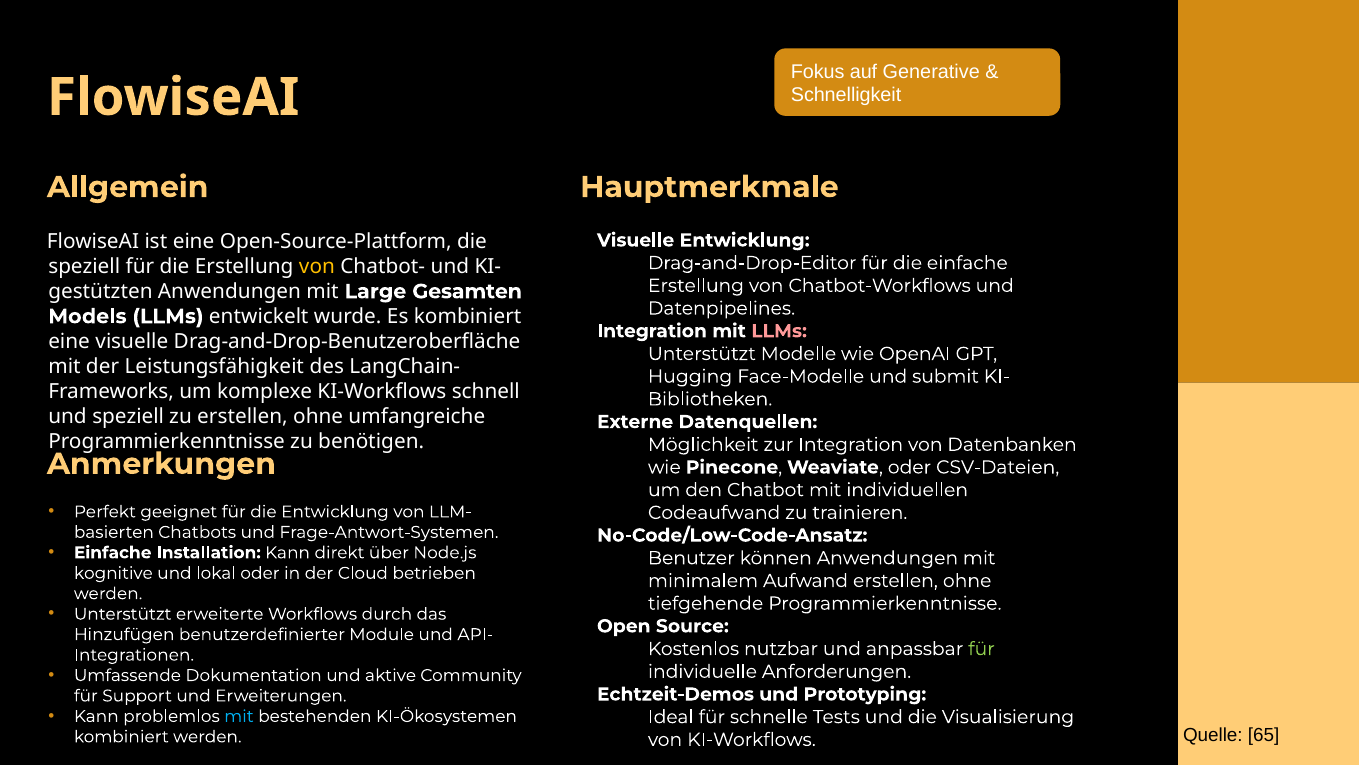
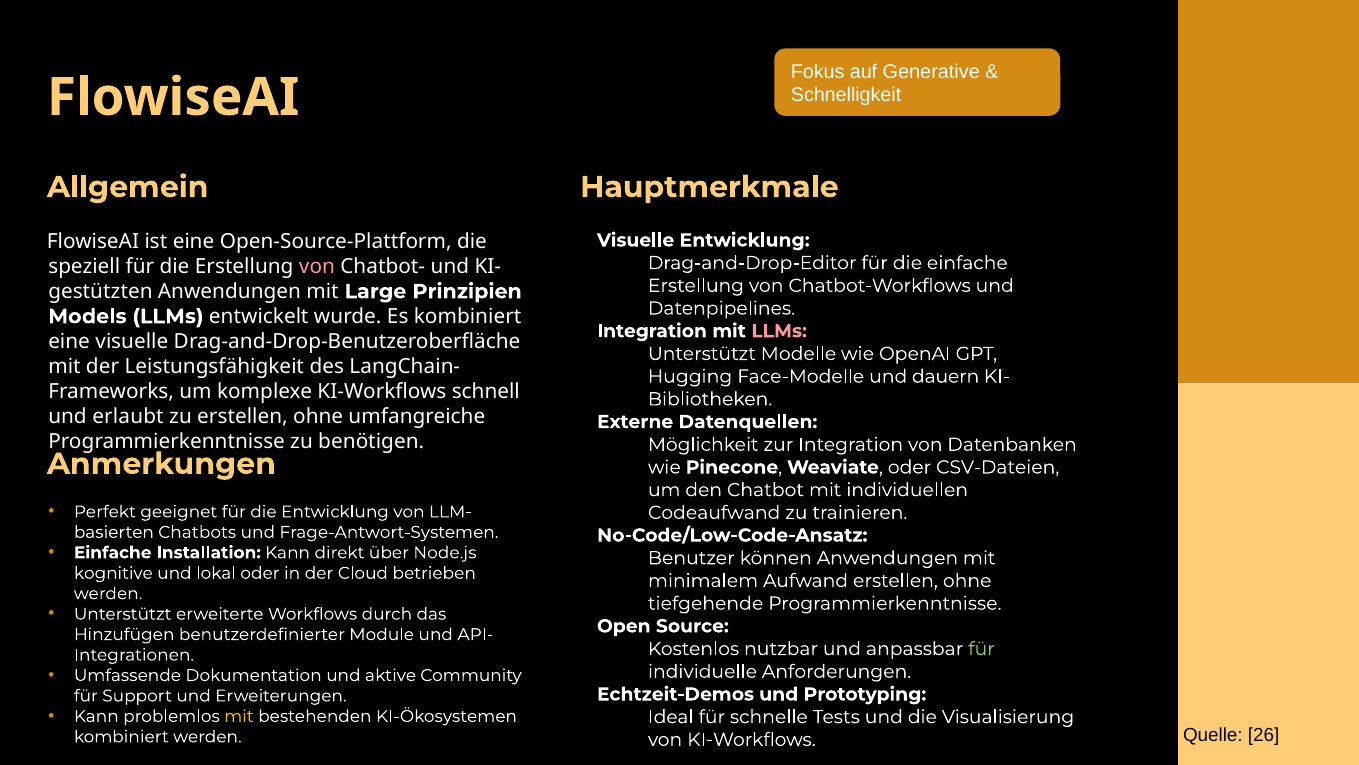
von colour: yellow -> pink (317, 266)
Gesamten: Gesamten -> Prinzipien (467, 291)
submit: submit -> dauern (946, 376)
und speziell: speziell -> erlaubt (128, 416)
mit colour: light blue -> yellow (239, 716)
65: 65 -> 26 (1264, 735)
